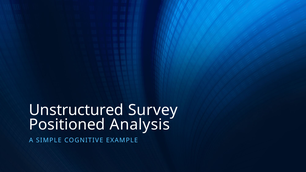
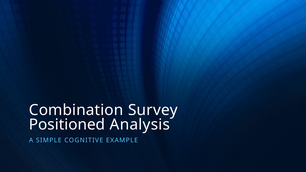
Unstructured: Unstructured -> Combination (76, 110)
